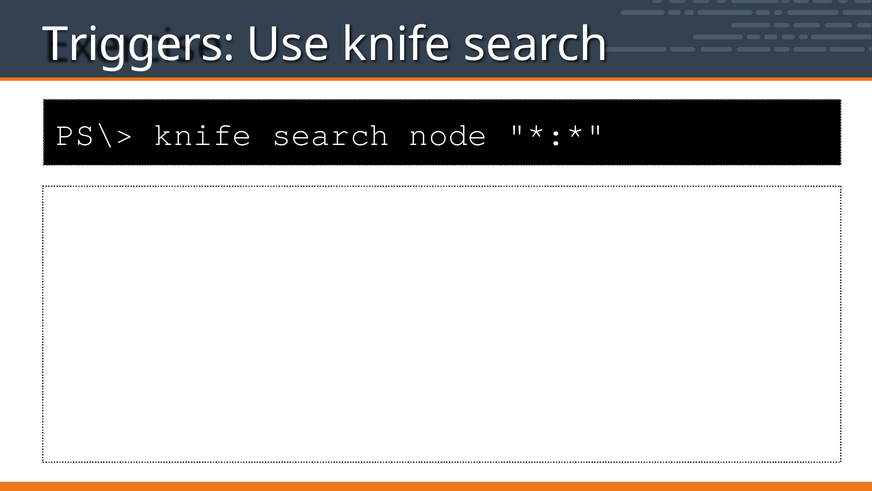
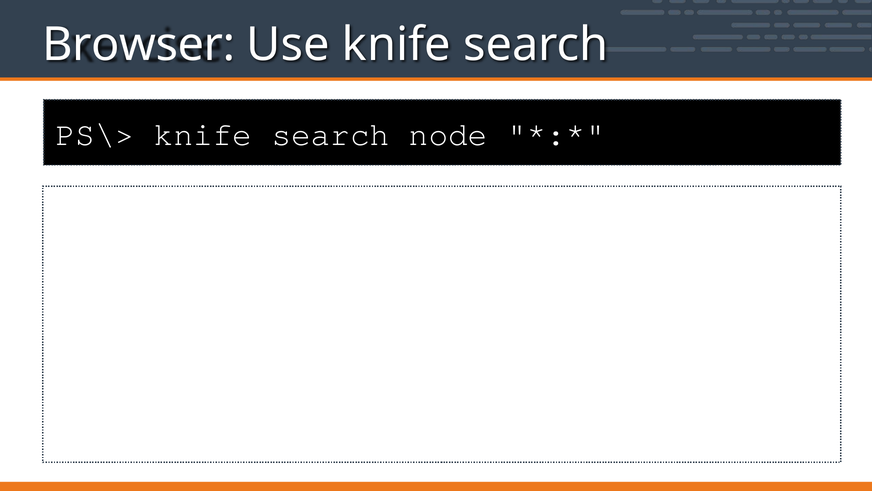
Triggers: Triggers -> Browser (139, 45)
